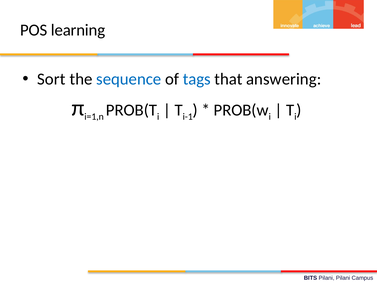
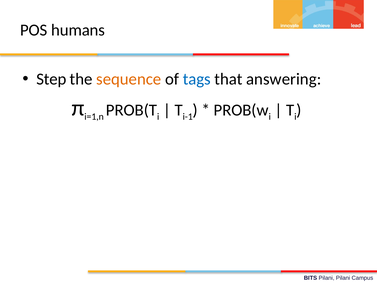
learning: learning -> humans (78, 30)
Sort: Sort -> Step (51, 79)
sequence colour: blue -> orange (129, 79)
